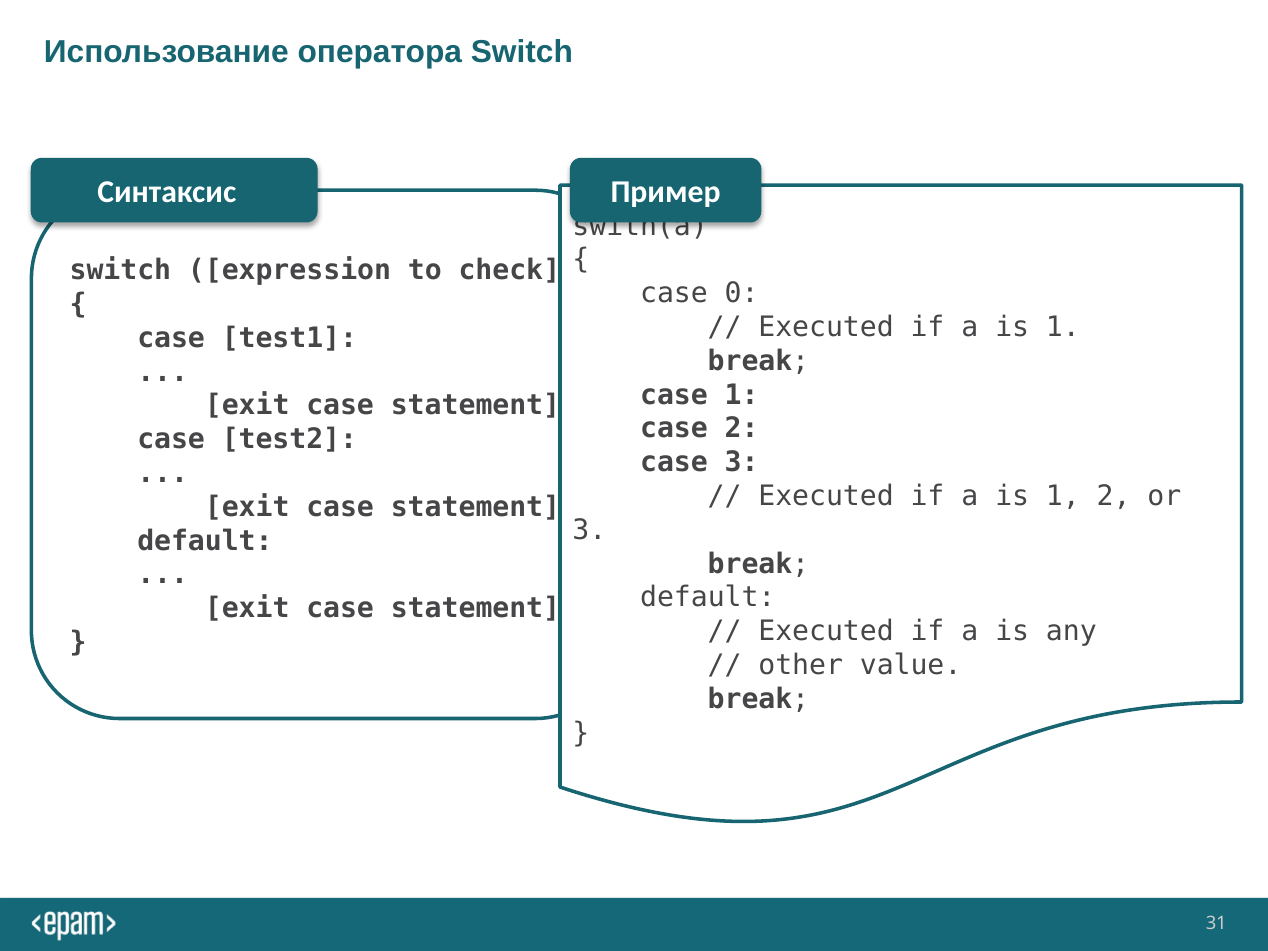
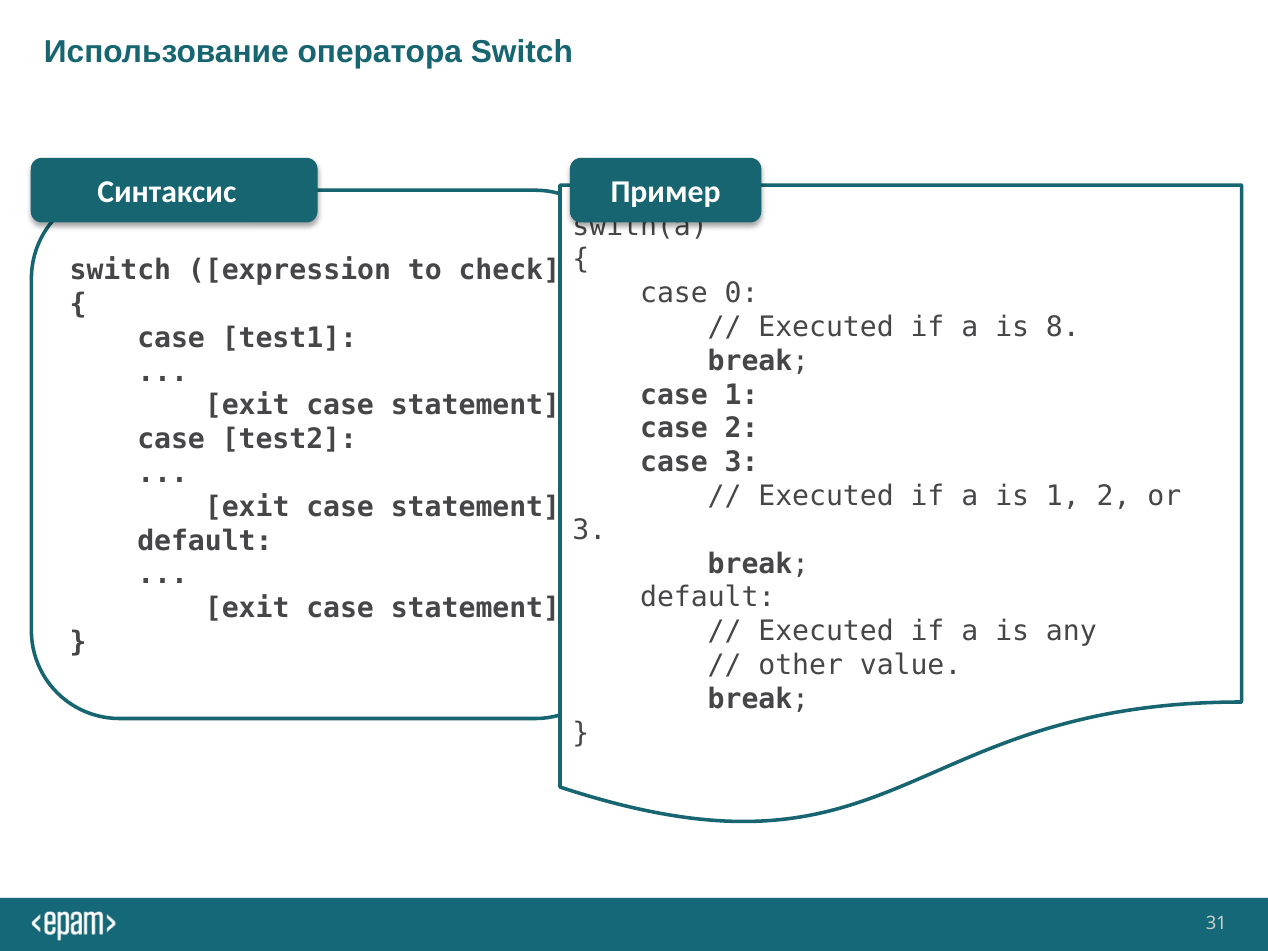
1: 1 -> 8 (1063, 327)
